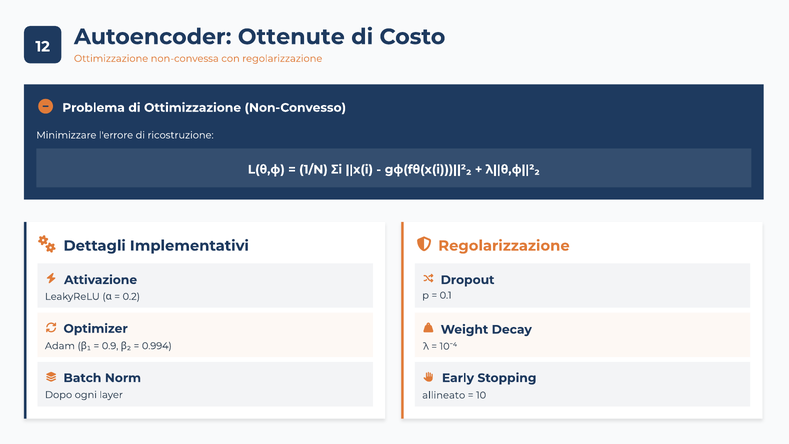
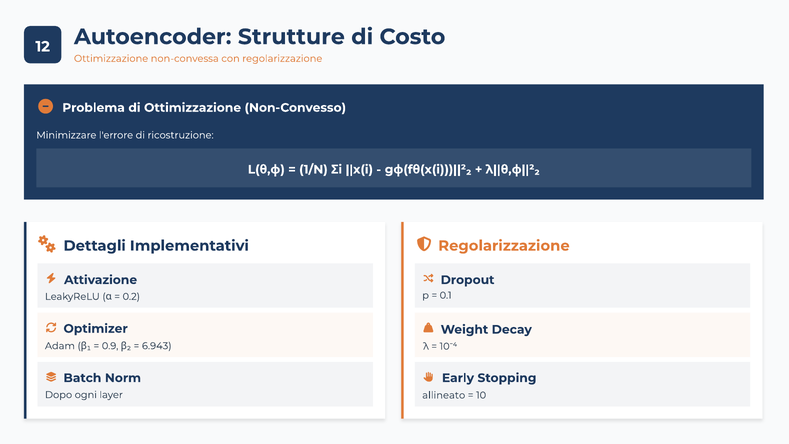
Ottenute: Ottenute -> Strutture (291, 37)
0.994: 0.994 -> 6.943 (157, 346)
